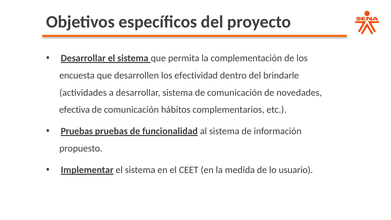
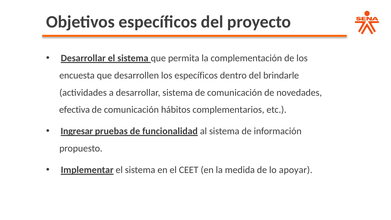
los efectividad: efectividad -> específicos (196, 75)
Pruebas: Pruebas -> Ingresar (77, 131)
usuario: usuario -> apoyar (296, 170)
